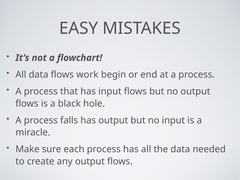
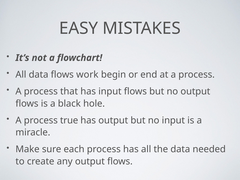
falls: falls -> true (69, 120)
